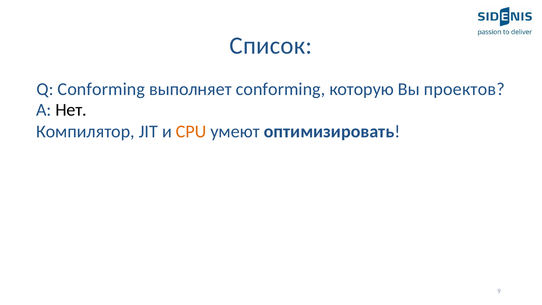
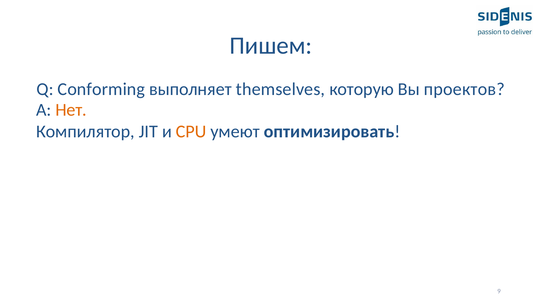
Список: Список -> Пишем (271, 46)
выполняет conforming: conforming -> themselves (281, 89)
Нет colour: black -> orange (71, 110)
